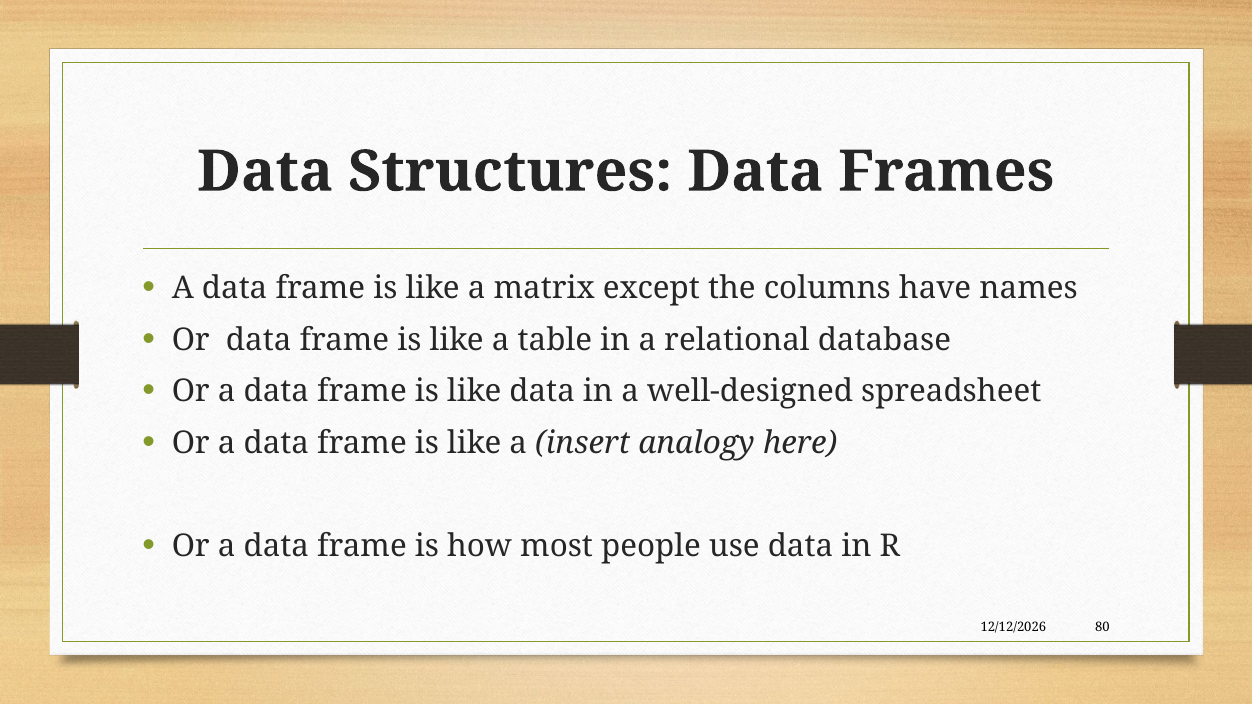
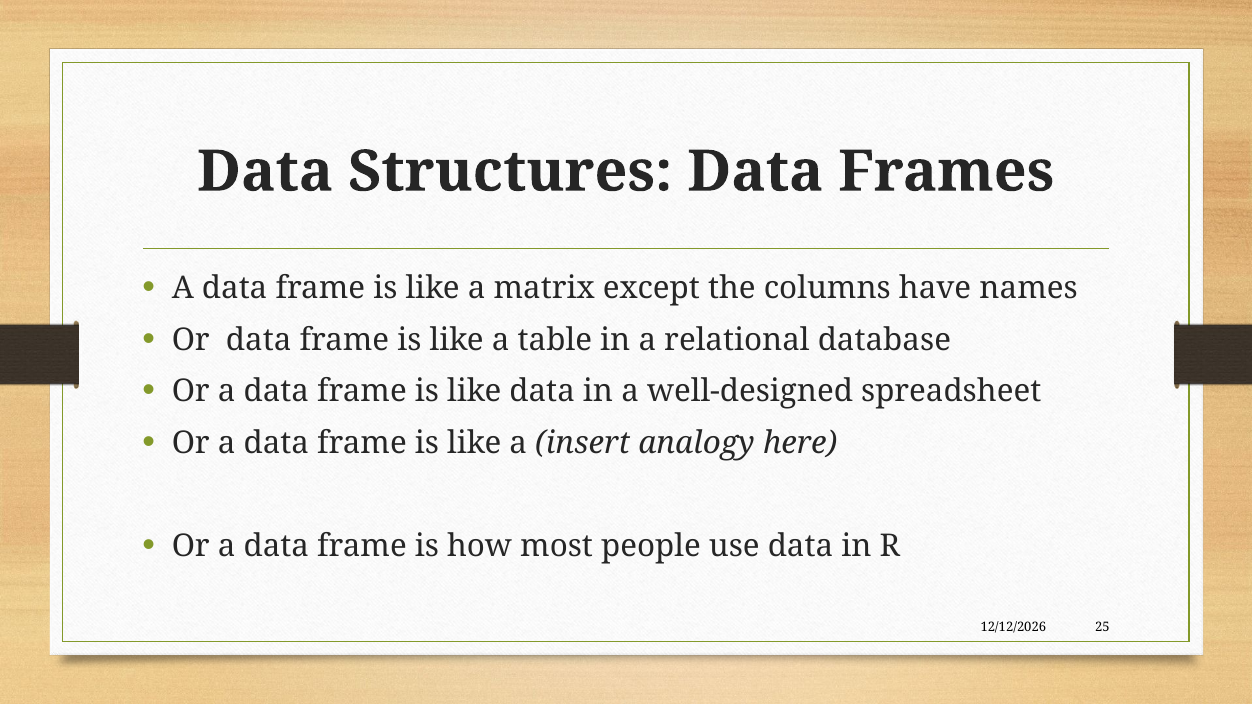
80: 80 -> 25 (1102, 627)
